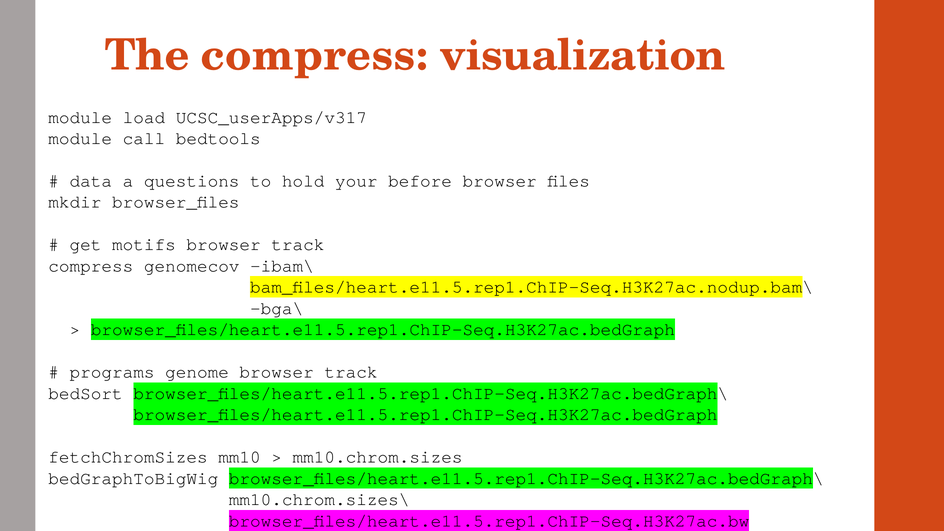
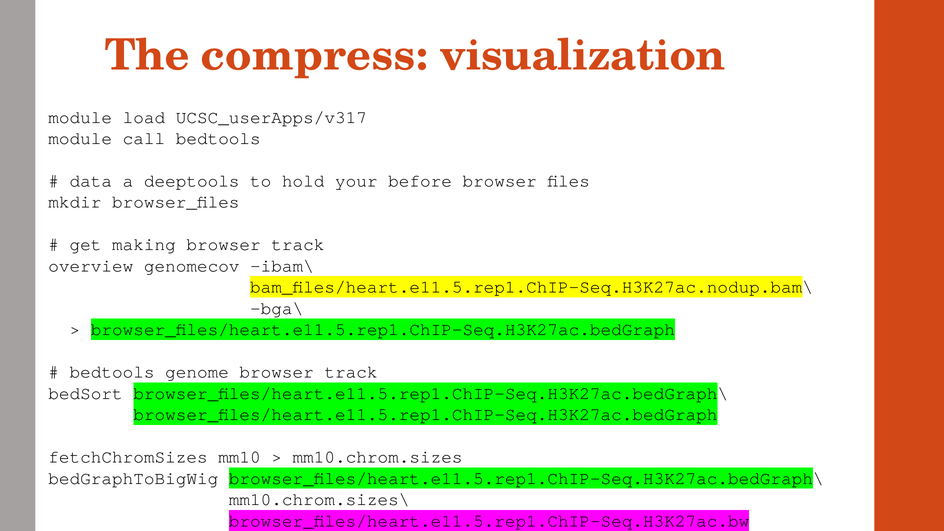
questions: questions -> deeptools (192, 181)
motifs: motifs -> making (144, 245)
compress: compress -> overview (91, 266)
programs: programs -> bedtools (112, 372)
